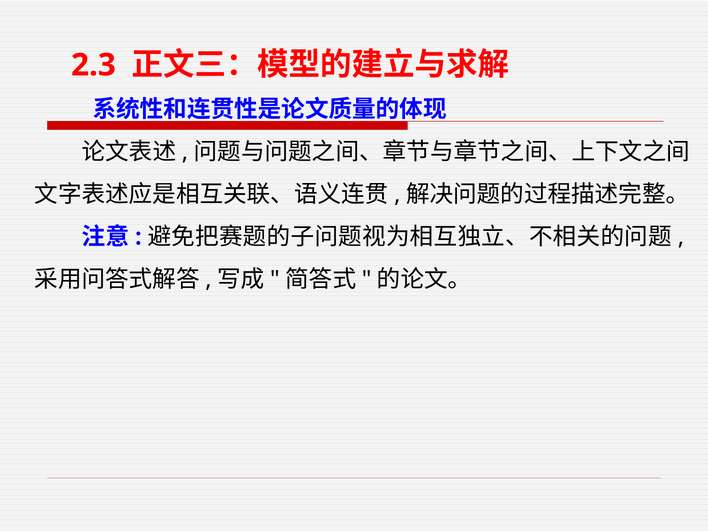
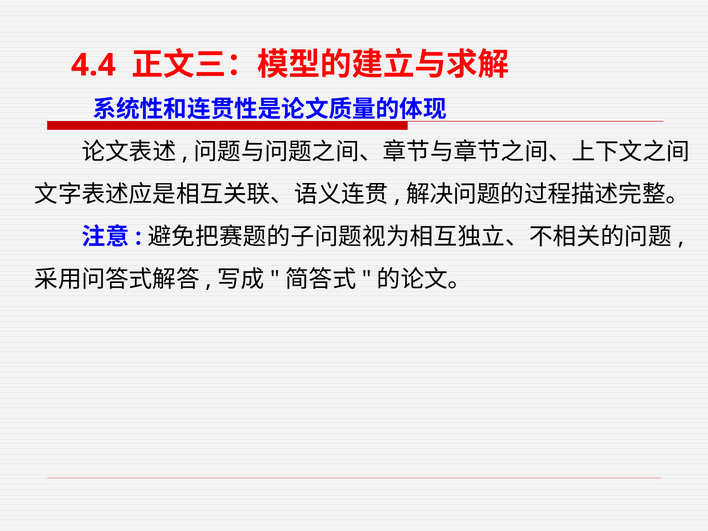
2.3: 2.3 -> 4.4 (93, 65)
